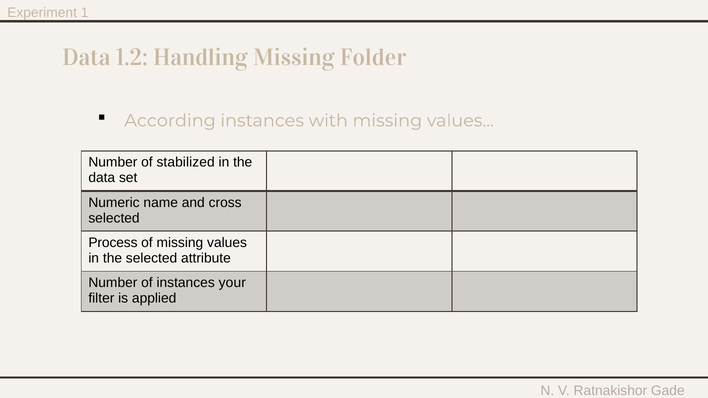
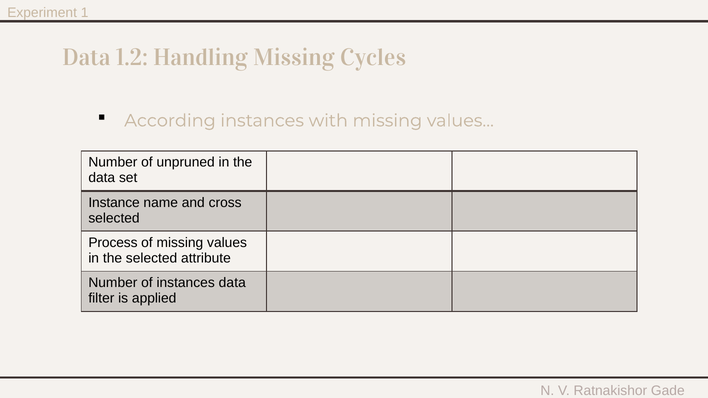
Folder: Folder -> Cycles (373, 57)
stabilized: stabilized -> unpruned (186, 162)
Numeric: Numeric -> Instance (114, 203)
instances your: your -> data (232, 283)
